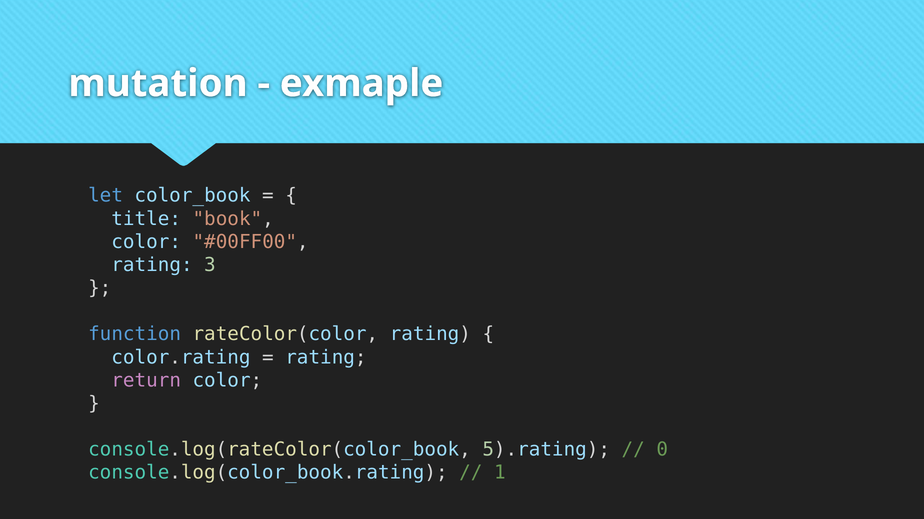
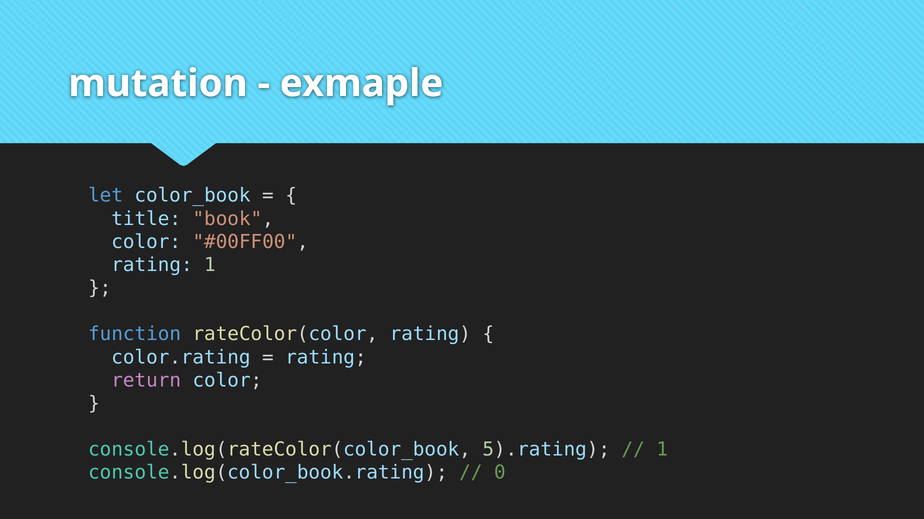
rating 3: 3 -> 1 (210, 265)
0: 0 -> 1 (662, 450)
1: 1 -> 0 (500, 473)
